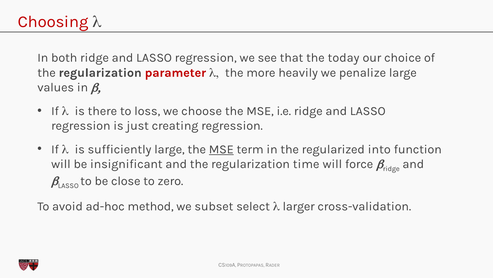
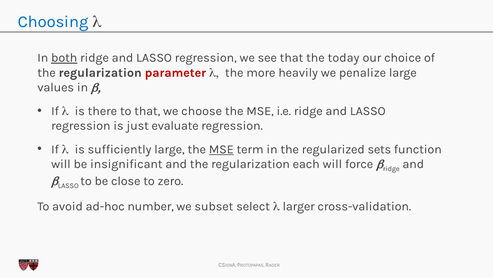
Choosing colour: red -> blue (53, 22)
both underline: none -> present (64, 58)
to loss: loss -> that (147, 111)
creating: creating -> evaluate (175, 125)
into: into -> sets (379, 149)
time: time -> each (306, 164)
method: method -> number (151, 206)
